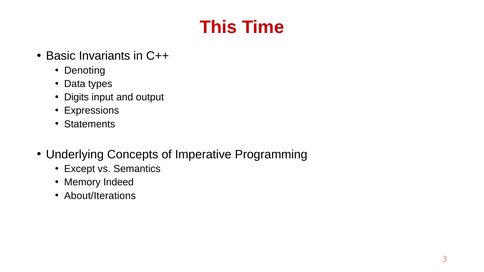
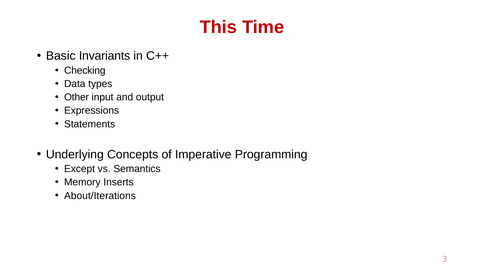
Denoting: Denoting -> Checking (85, 71)
Digits: Digits -> Other (76, 97)
Indeed: Indeed -> Inserts (119, 182)
